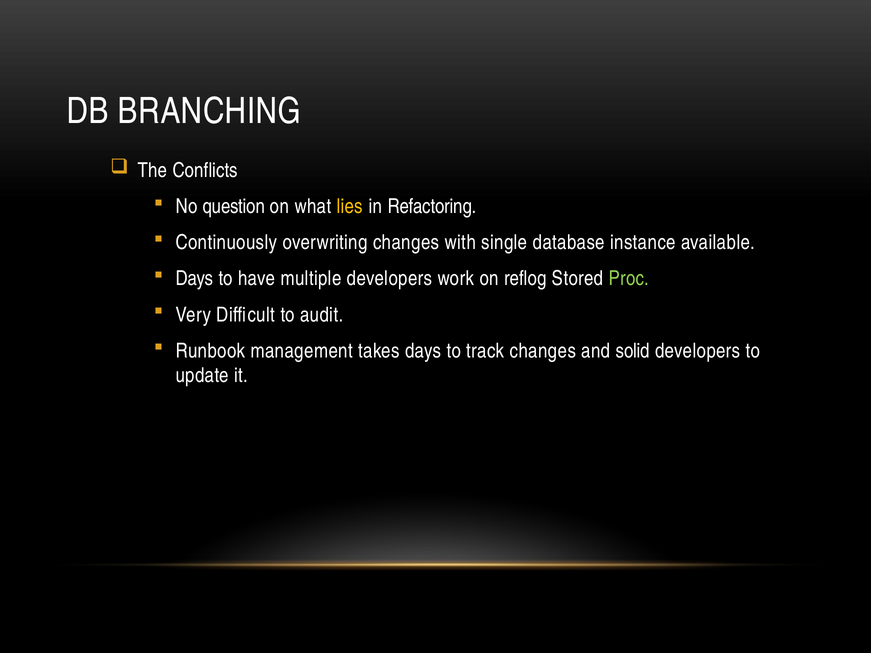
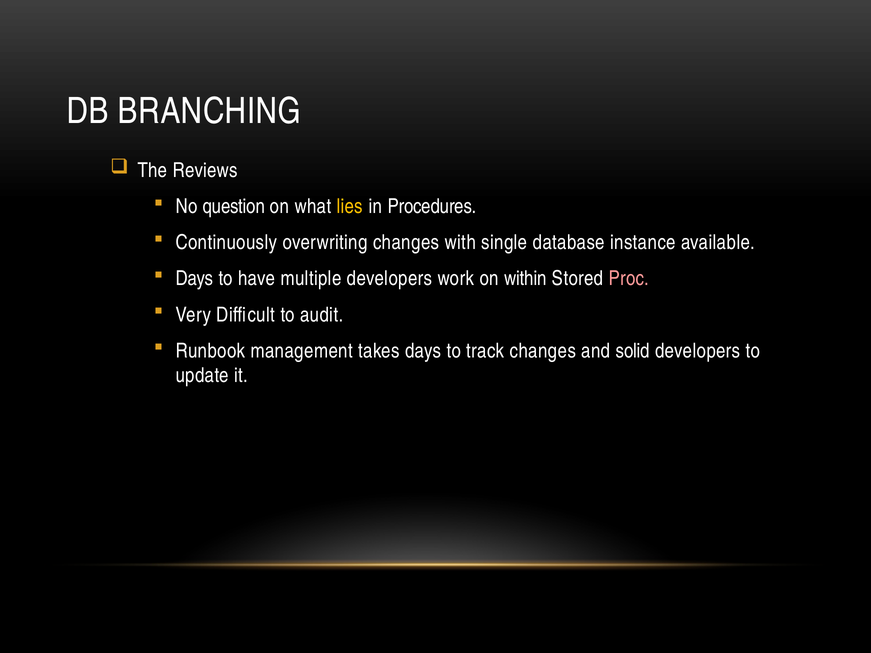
Conflicts: Conflicts -> Reviews (205, 171)
Refactoring: Refactoring -> Procedures (432, 207)
reflog: reflog -> within (525, 279)
Proc colour: light green -> pink (629, 279)
